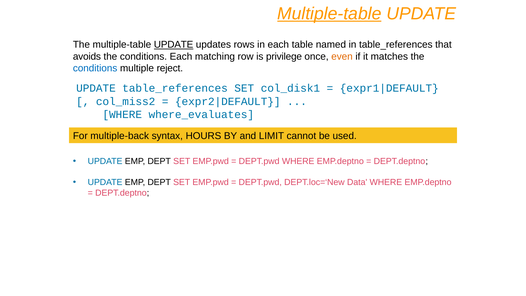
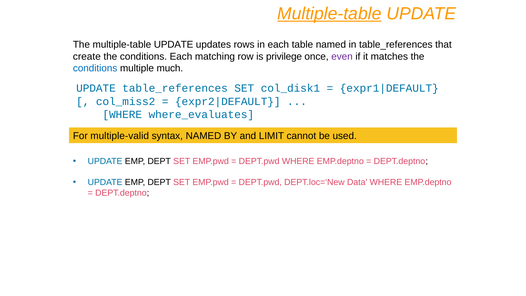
UPDATE underline: present -> none (174, 45)
avoids: avoids -> create (87, 57)
even colour: orange -> purple (342, 57)
reject: reject -> much (170, 68)
multiple-back: multiple-back -> multiple-valid (120, 136)
syntax HOURS: HOURS -> NAMED (203, 136)
